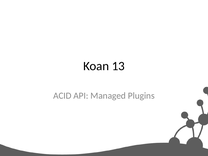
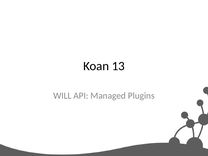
ACID: ACID -> WILL (62, 96)
